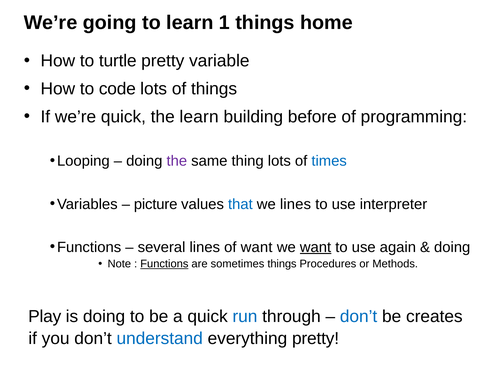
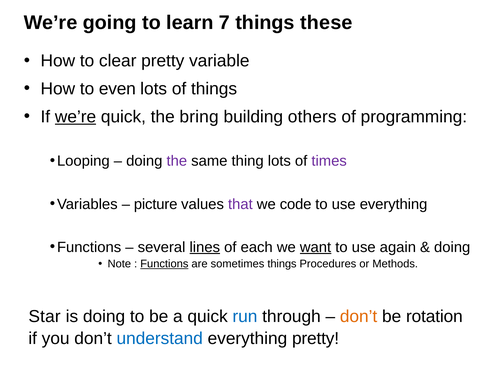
1: 1 -> 7 (224, 23)
home: home -> these (326, 23)
turtle: turtle -> clear (118, 61)
code: code -> even (117, 89)
we’re underline: none -> present (76, 117)
the learn: learn -> bring (199, 117)
before: before -> others (312, 117)
times colour: blue -> purple (329, 161)
that colour: blue -> purple (240, 204)
we lines: lines -> code (296, 204)
use interpreter: interpreter -> everything (394, 204)
lines underline: none -> present (205, 248)
of want: want -> each (257, 248)
Play: Play -> Star (45, 317)
don’t colour: blue -> orange (359, 317)
creates: creates -> rotation (434, 317)
